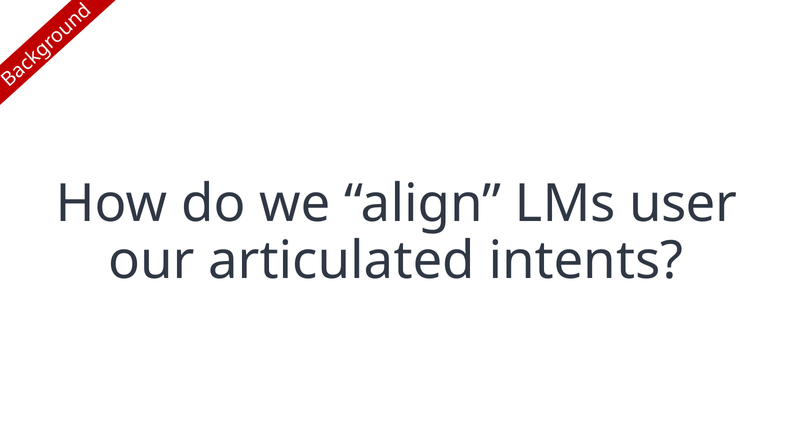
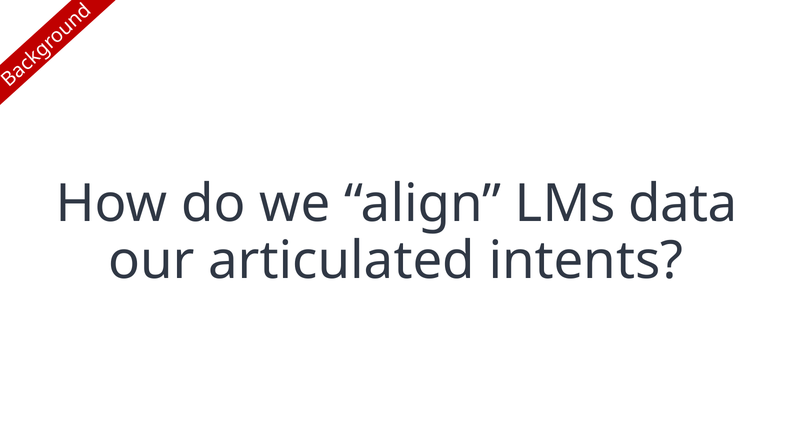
user: user -> data (683, 204)
